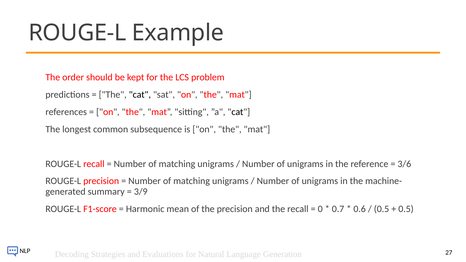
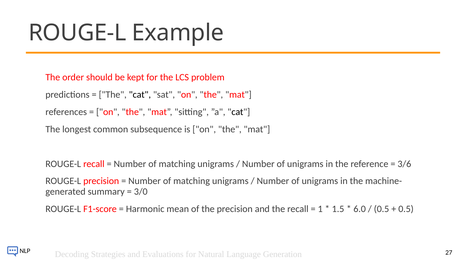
3/9: 3/9 -> 3/0 (141, 192)
0: 0 -> 1 (320, 209)
0.7: 0.7 -> 1.5 (338, 209)
0.6: 0.6 -> 6.0 (360, 209)
